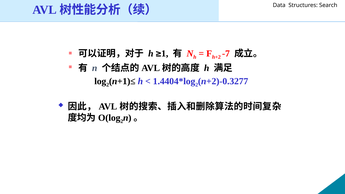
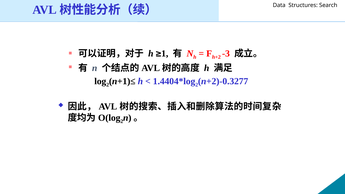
-7: -7 -> -3 (226, 54)
